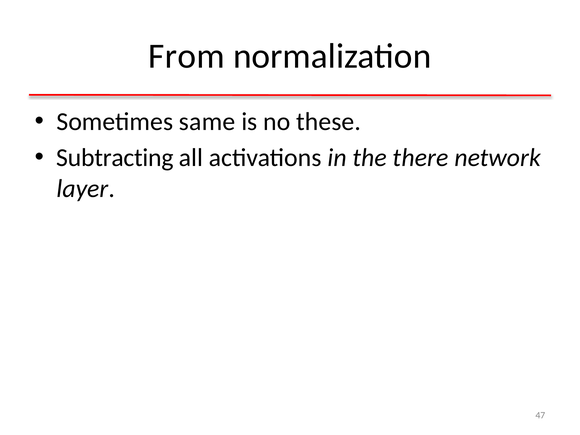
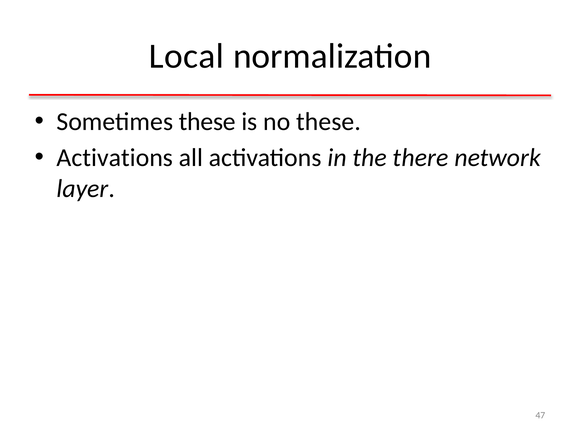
From: From -> Local (186, 56)
Sometimes same: same -> these (207, 122)
Subtracting: Subtracting -> Activations (115, 158)
